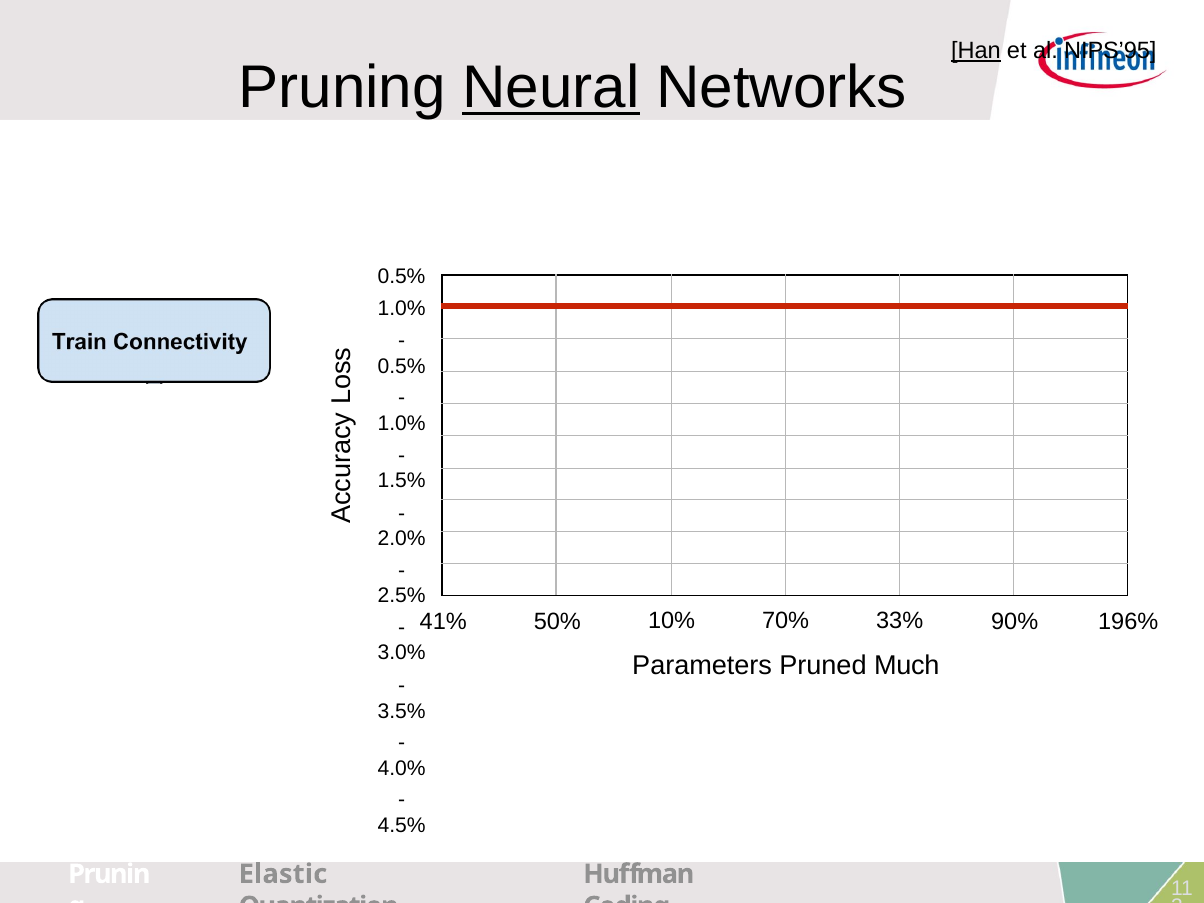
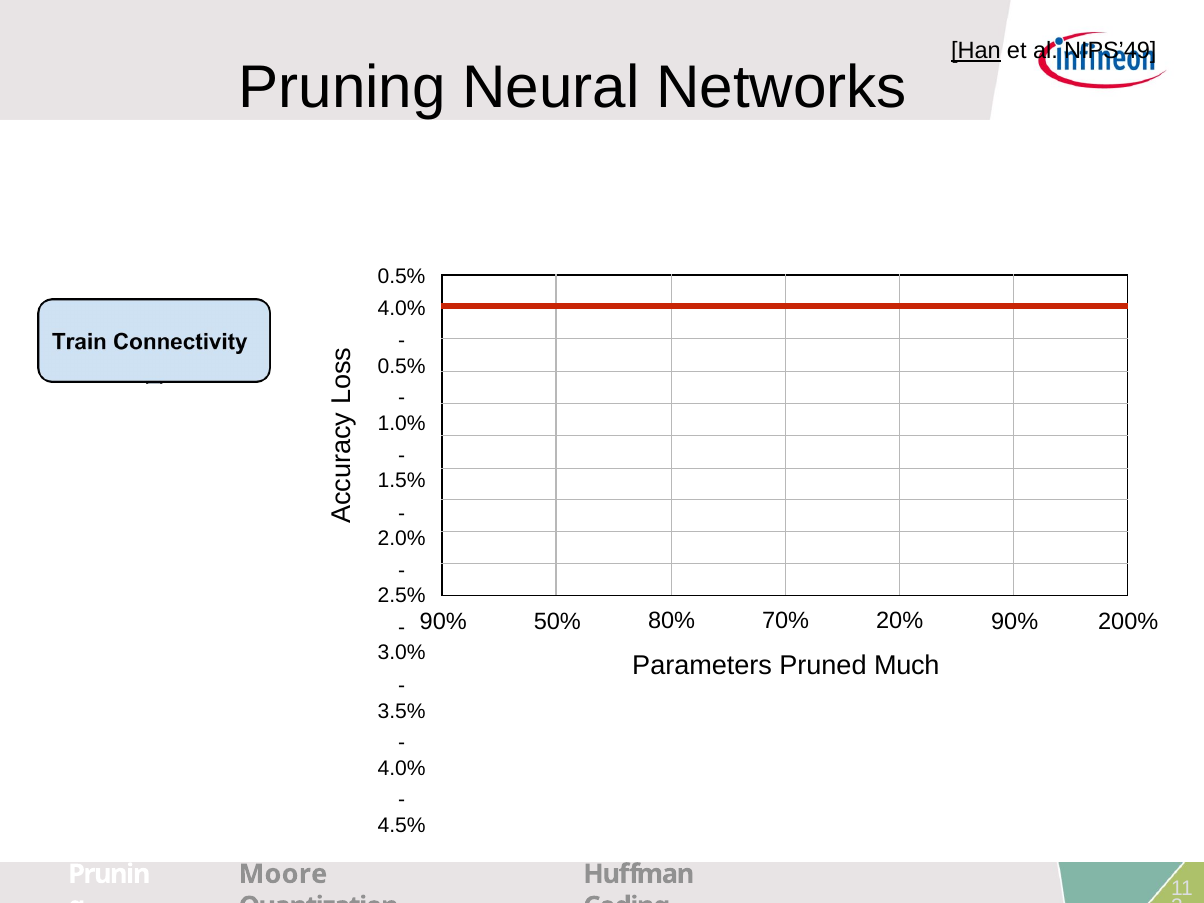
NIPS’95: NIPS’95 -> NIPS’49 (1110, 51)
Neural underline: present -> none (551, 88)
1.0%: 1.0% -> 4.0% (402, 308)
41%: 41% -> 90% (443, 621)
10%: 10% -> 80% (672, 621)
33%: 33% -> 20% (900, 621)
196%: 196% -> 200% (1128, 621)
Elastic: Elastic -> Moore (283, 874)
